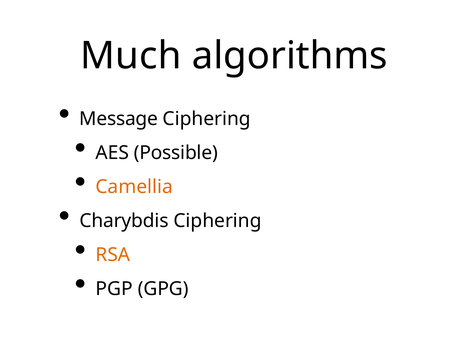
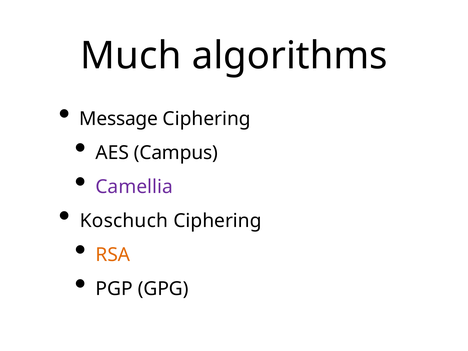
Possible: Possible -> Campus (176, 153)
Camellia colour: orange -> purple (134, 187)
Charybdis: Charybdis -> Koschuch (124, 221)
